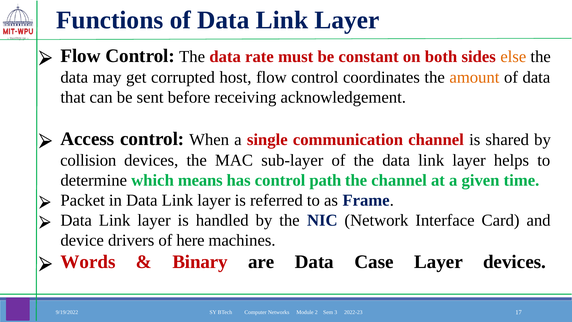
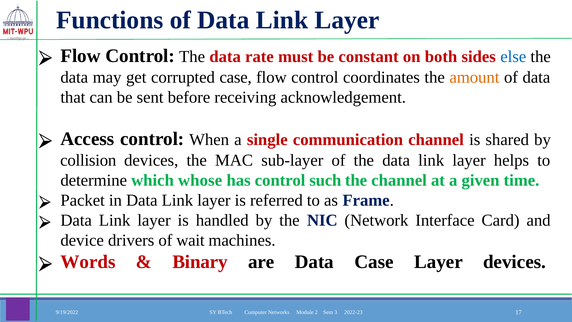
else colour: orange -> blue (513, 57)
corrupted host: host -> case (236, 77)
means: means -> whose (200, 180)
path: path -> such (325, 180)
here: here -> wait (190, 240)
